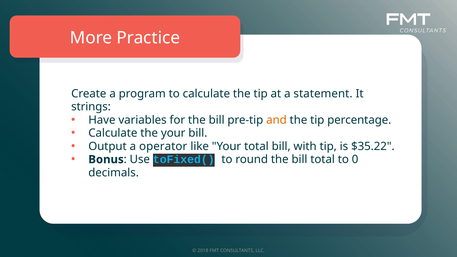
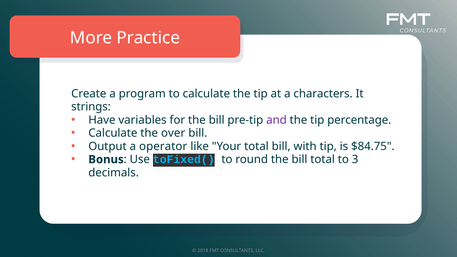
statement: statement -> characters (323, 94)
and colour: orange -> purple (276, 120)
the your: your -> over (173, 133)
$35.22: $35.22 -> $84.75 (373, 146)
0: 0 -> 3 (355, 160)
